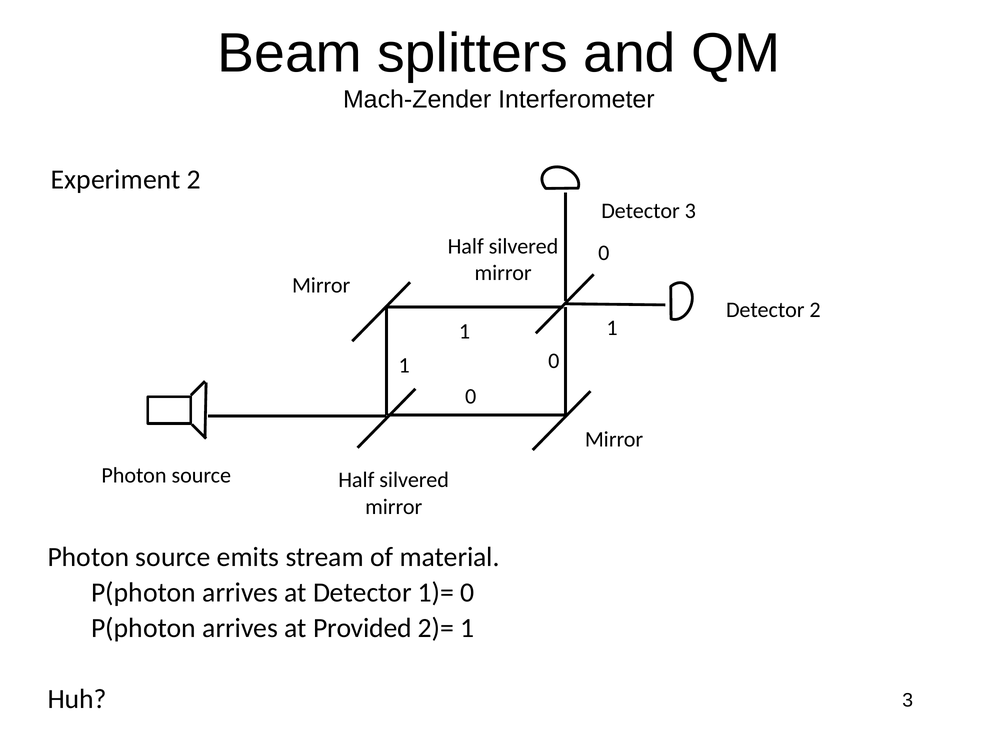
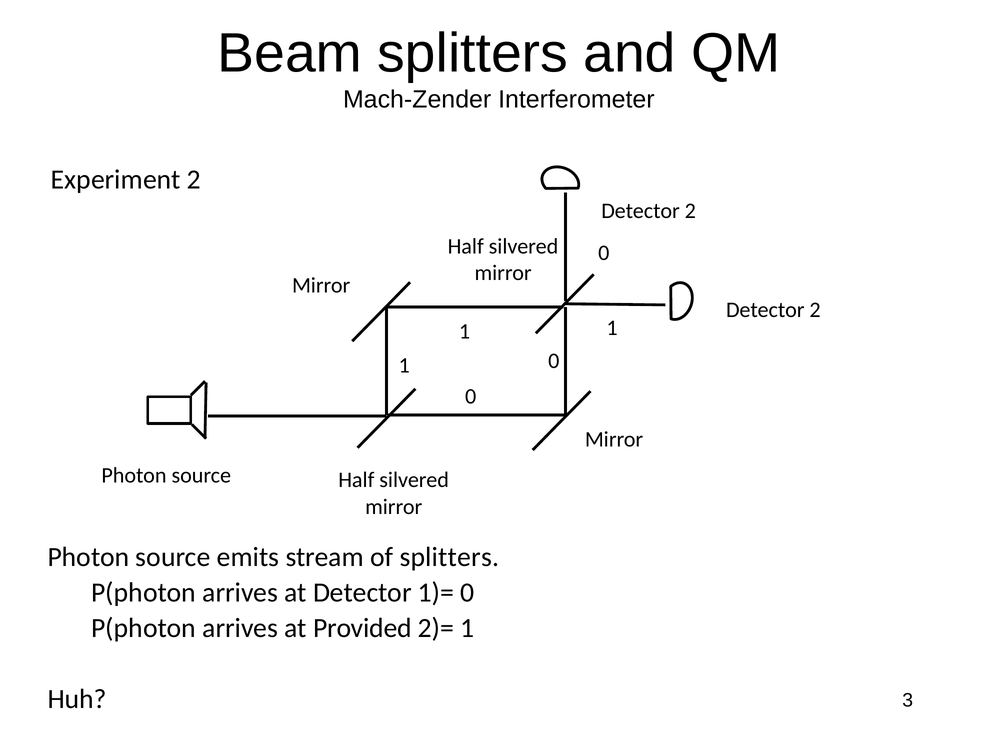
3: 3 -> 2 (690, 211)
of material: material -> splitters (449, 557)
